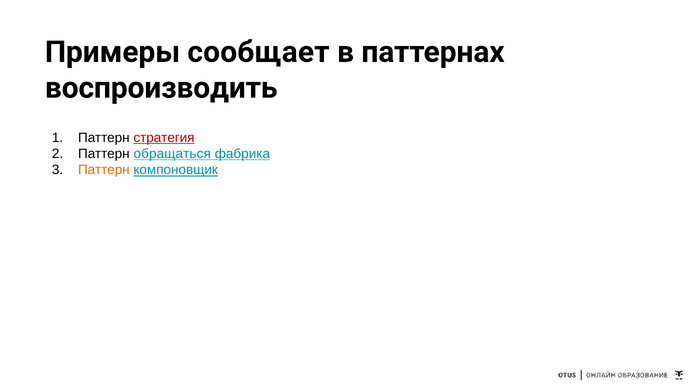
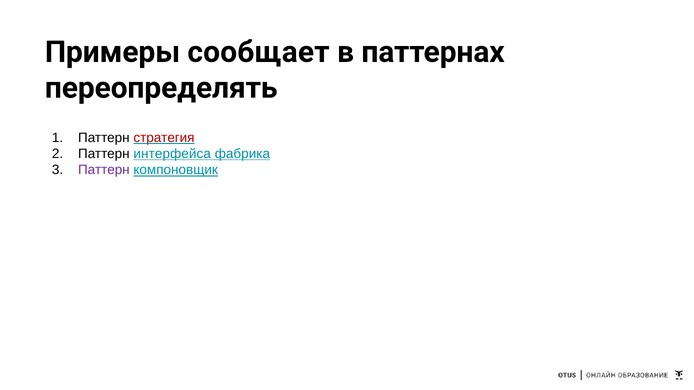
воспроизводить: воспроизводить -> переопределять (161, 88)
обращаться: обращаться -> интерфейса (172, 154)
Паттерн colour: orange -> purple (104, 170)
